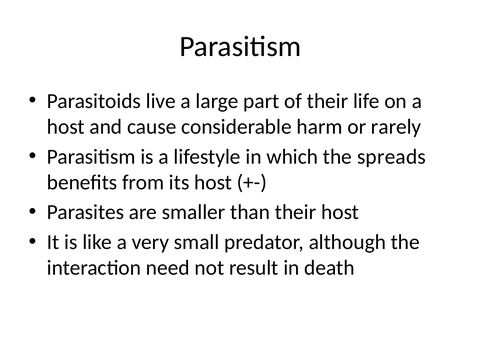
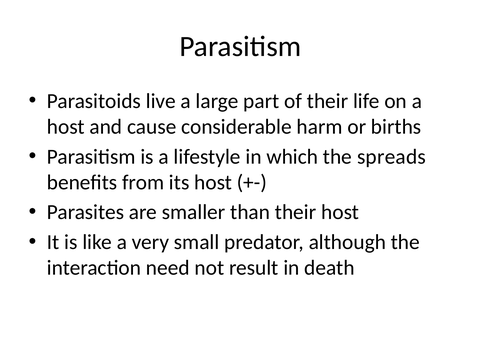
rarely: rarely -> births (396, 127)
